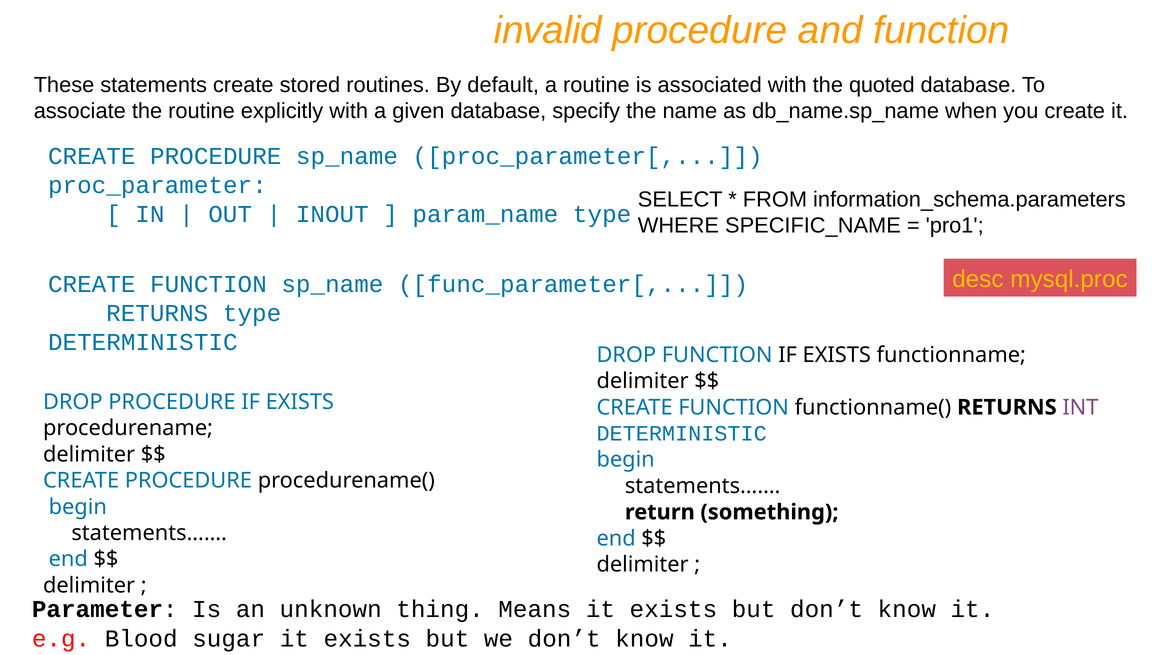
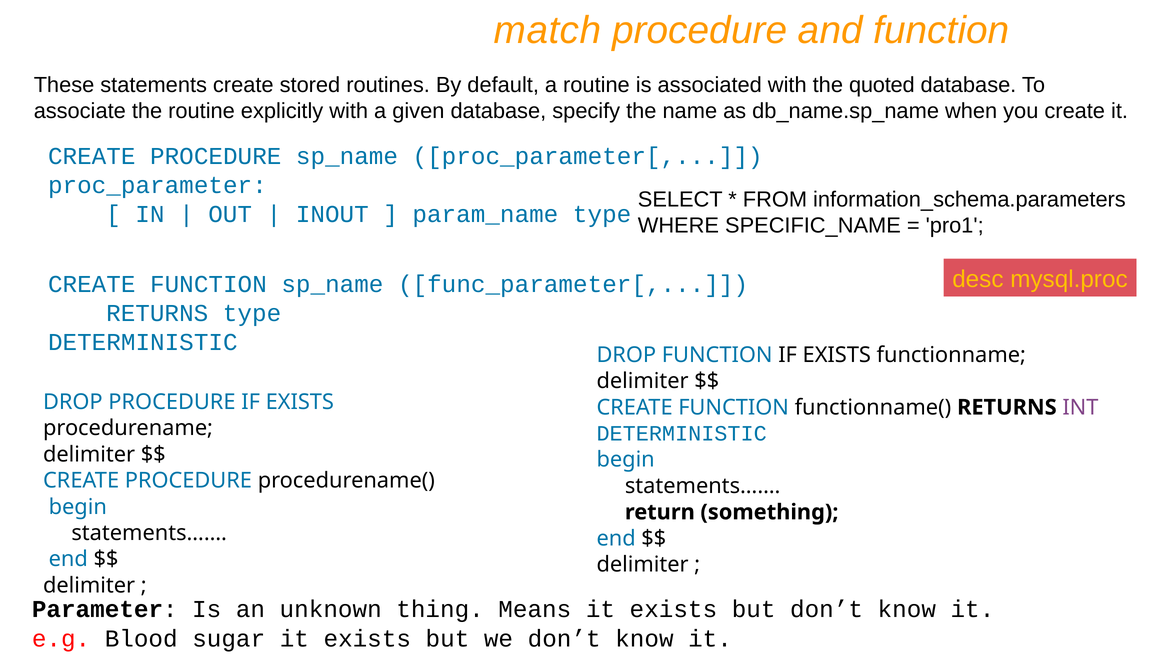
invalid: invalid -> match (547, 30)
